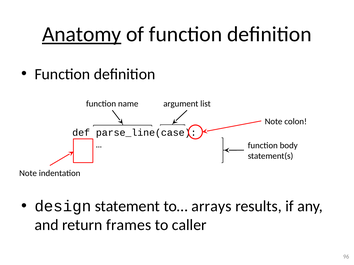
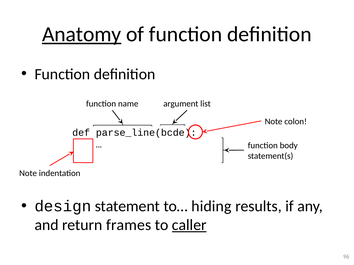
parse_line(case: parse_line(case -> parse_line(bcde (146, 133)
arrays: arrays -> hiding (211, 207)
caller underline: none -> present (189, 225)
